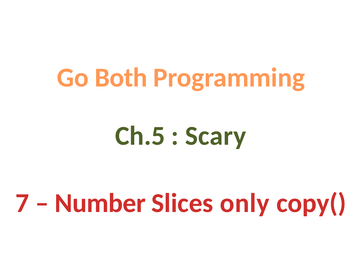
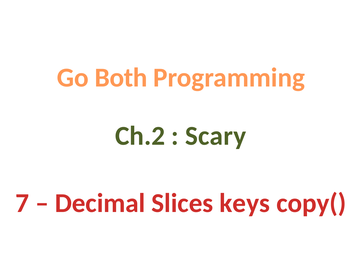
Ch.5: Ch.5 -> Ch.2 (140, 136)
Number: Number -> Decimal (100, 203)
only: only -> keys (245, 203)
